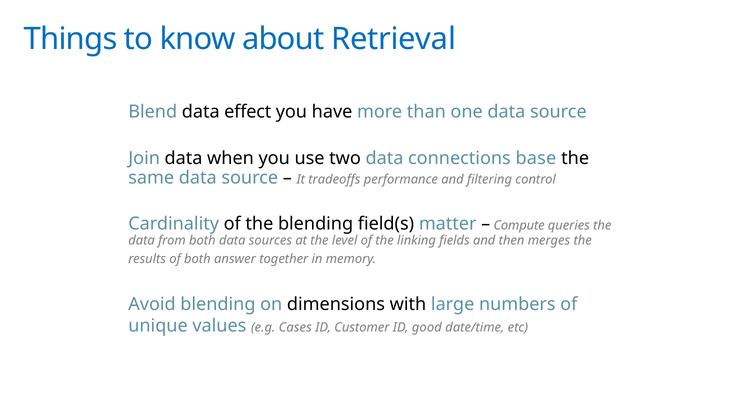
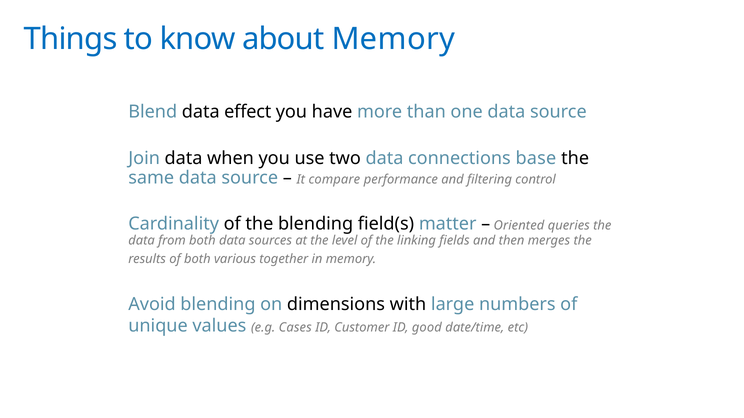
about Retrieval: Retrieval -> Memory (393, 39)
tradeoffs: tradeoffs -> compare (334, 180)
Compute: Compute -> Oriented (519, 226)
answer: answer -> various (235, 259)
